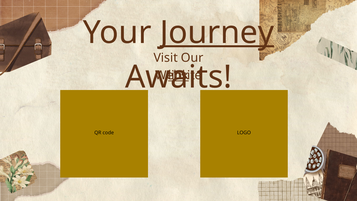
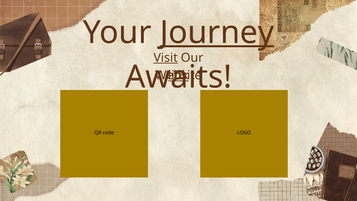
Visit underline: none -> present (166, 58)
